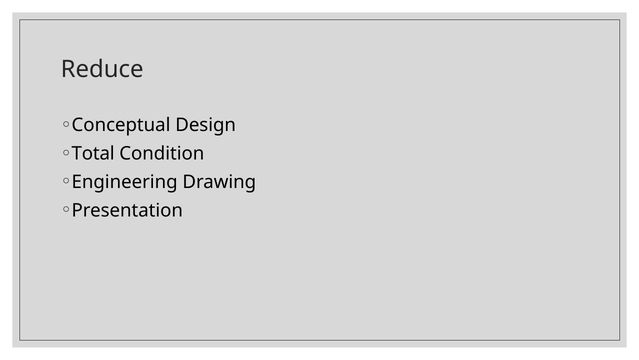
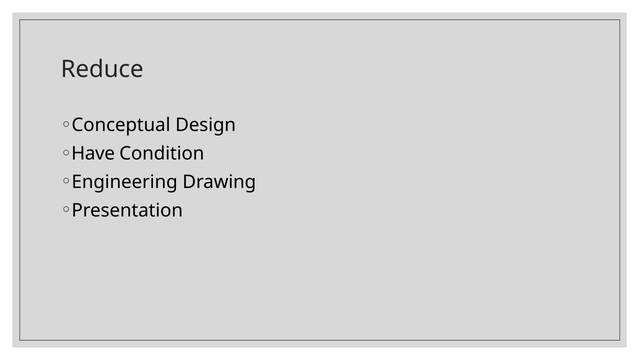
Total: Total -> Have (93, 153)
